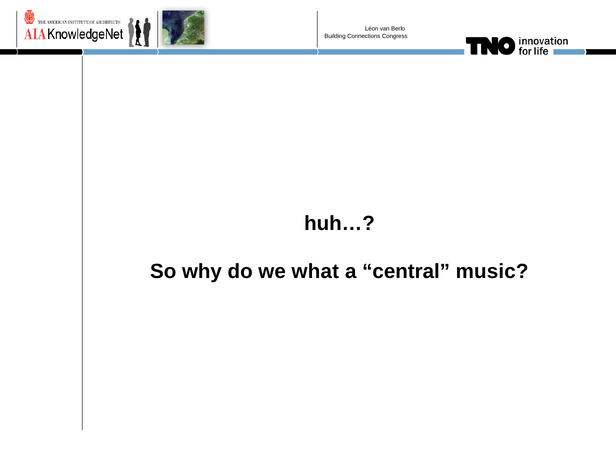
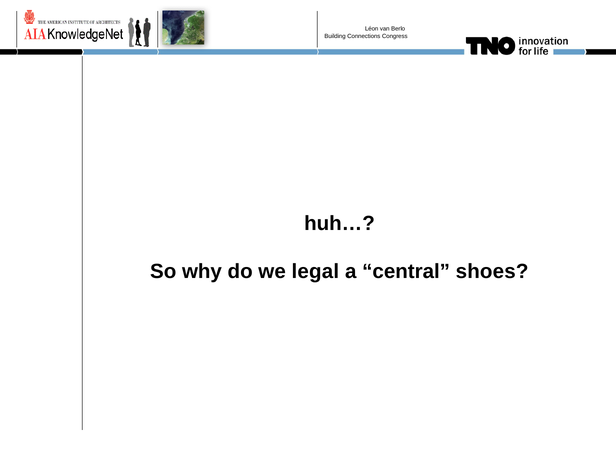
what: what -> legal (315, 271)
music: music -> shoes (492, 271)
